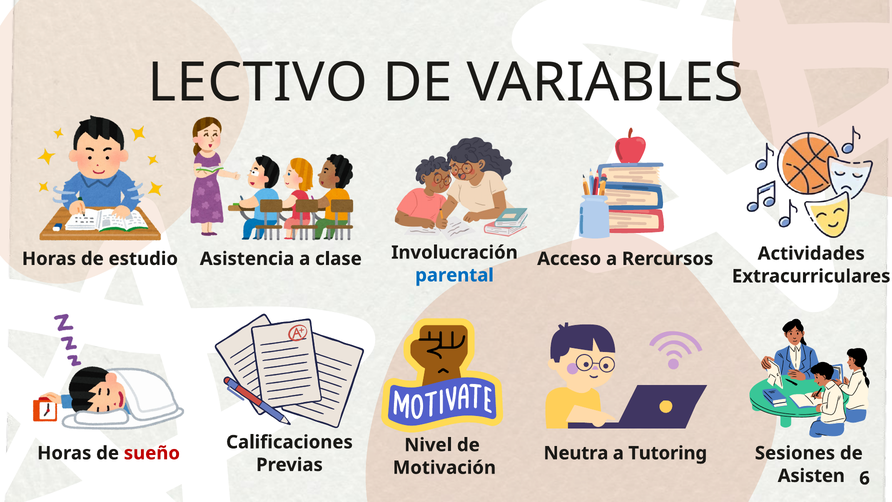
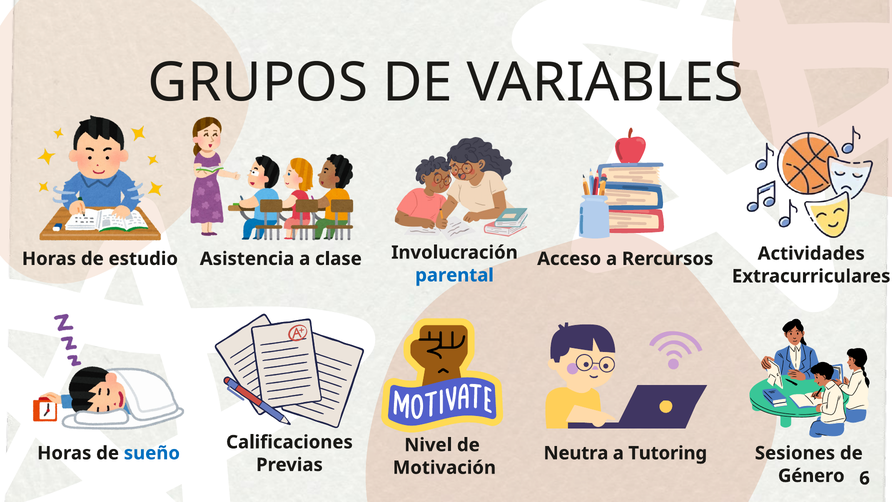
LECTIVO: LECTIVO -> GRUPOS (258, 83)
sueño colour: red -> blue (152, 453)
Asisten: Asisten -> Género (811, 476)
